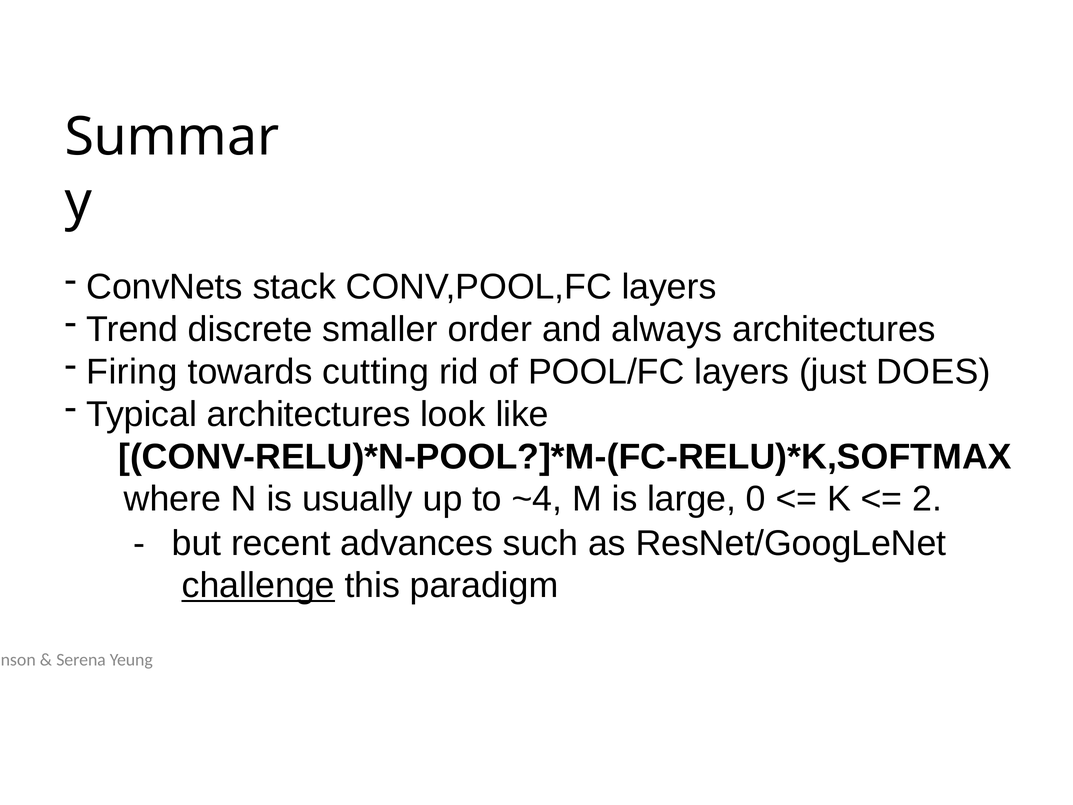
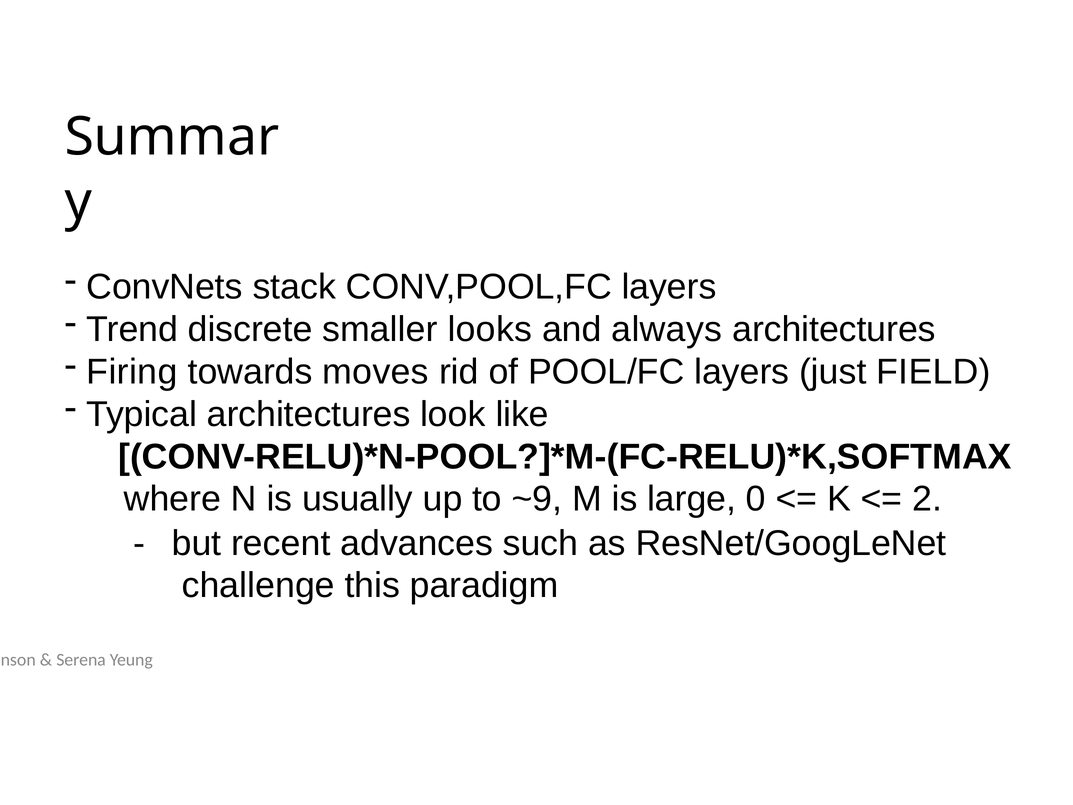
order: order -> looks (490, 329)
cutting: cutting -> moves (376, 372)
DOES: DOES -> FIELD (934, 372)
~4: ~4 -> ~9 (537, 499)
challenge underline: present -> none (258, 585)
